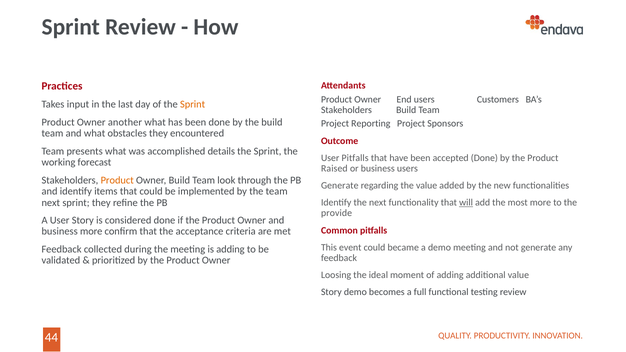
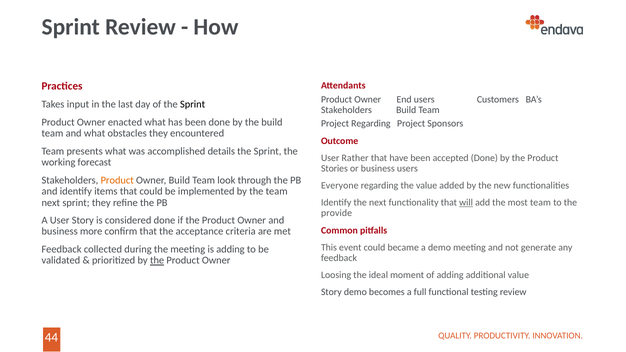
Sprint colour: orange -> black (193, 104)
another: another -> enacted (125, 122)
Project Reporting: Reporting -> Regarding (371, 124)
User Pitfalls: Pitfalls -> Rather (355, 158)
Raised: Raised -> Stories (334, 169)
Generate: Generate -> Everyone (340, 186)
most more: more -> team (540, 203)
the underline: none -> present (157, 261)
